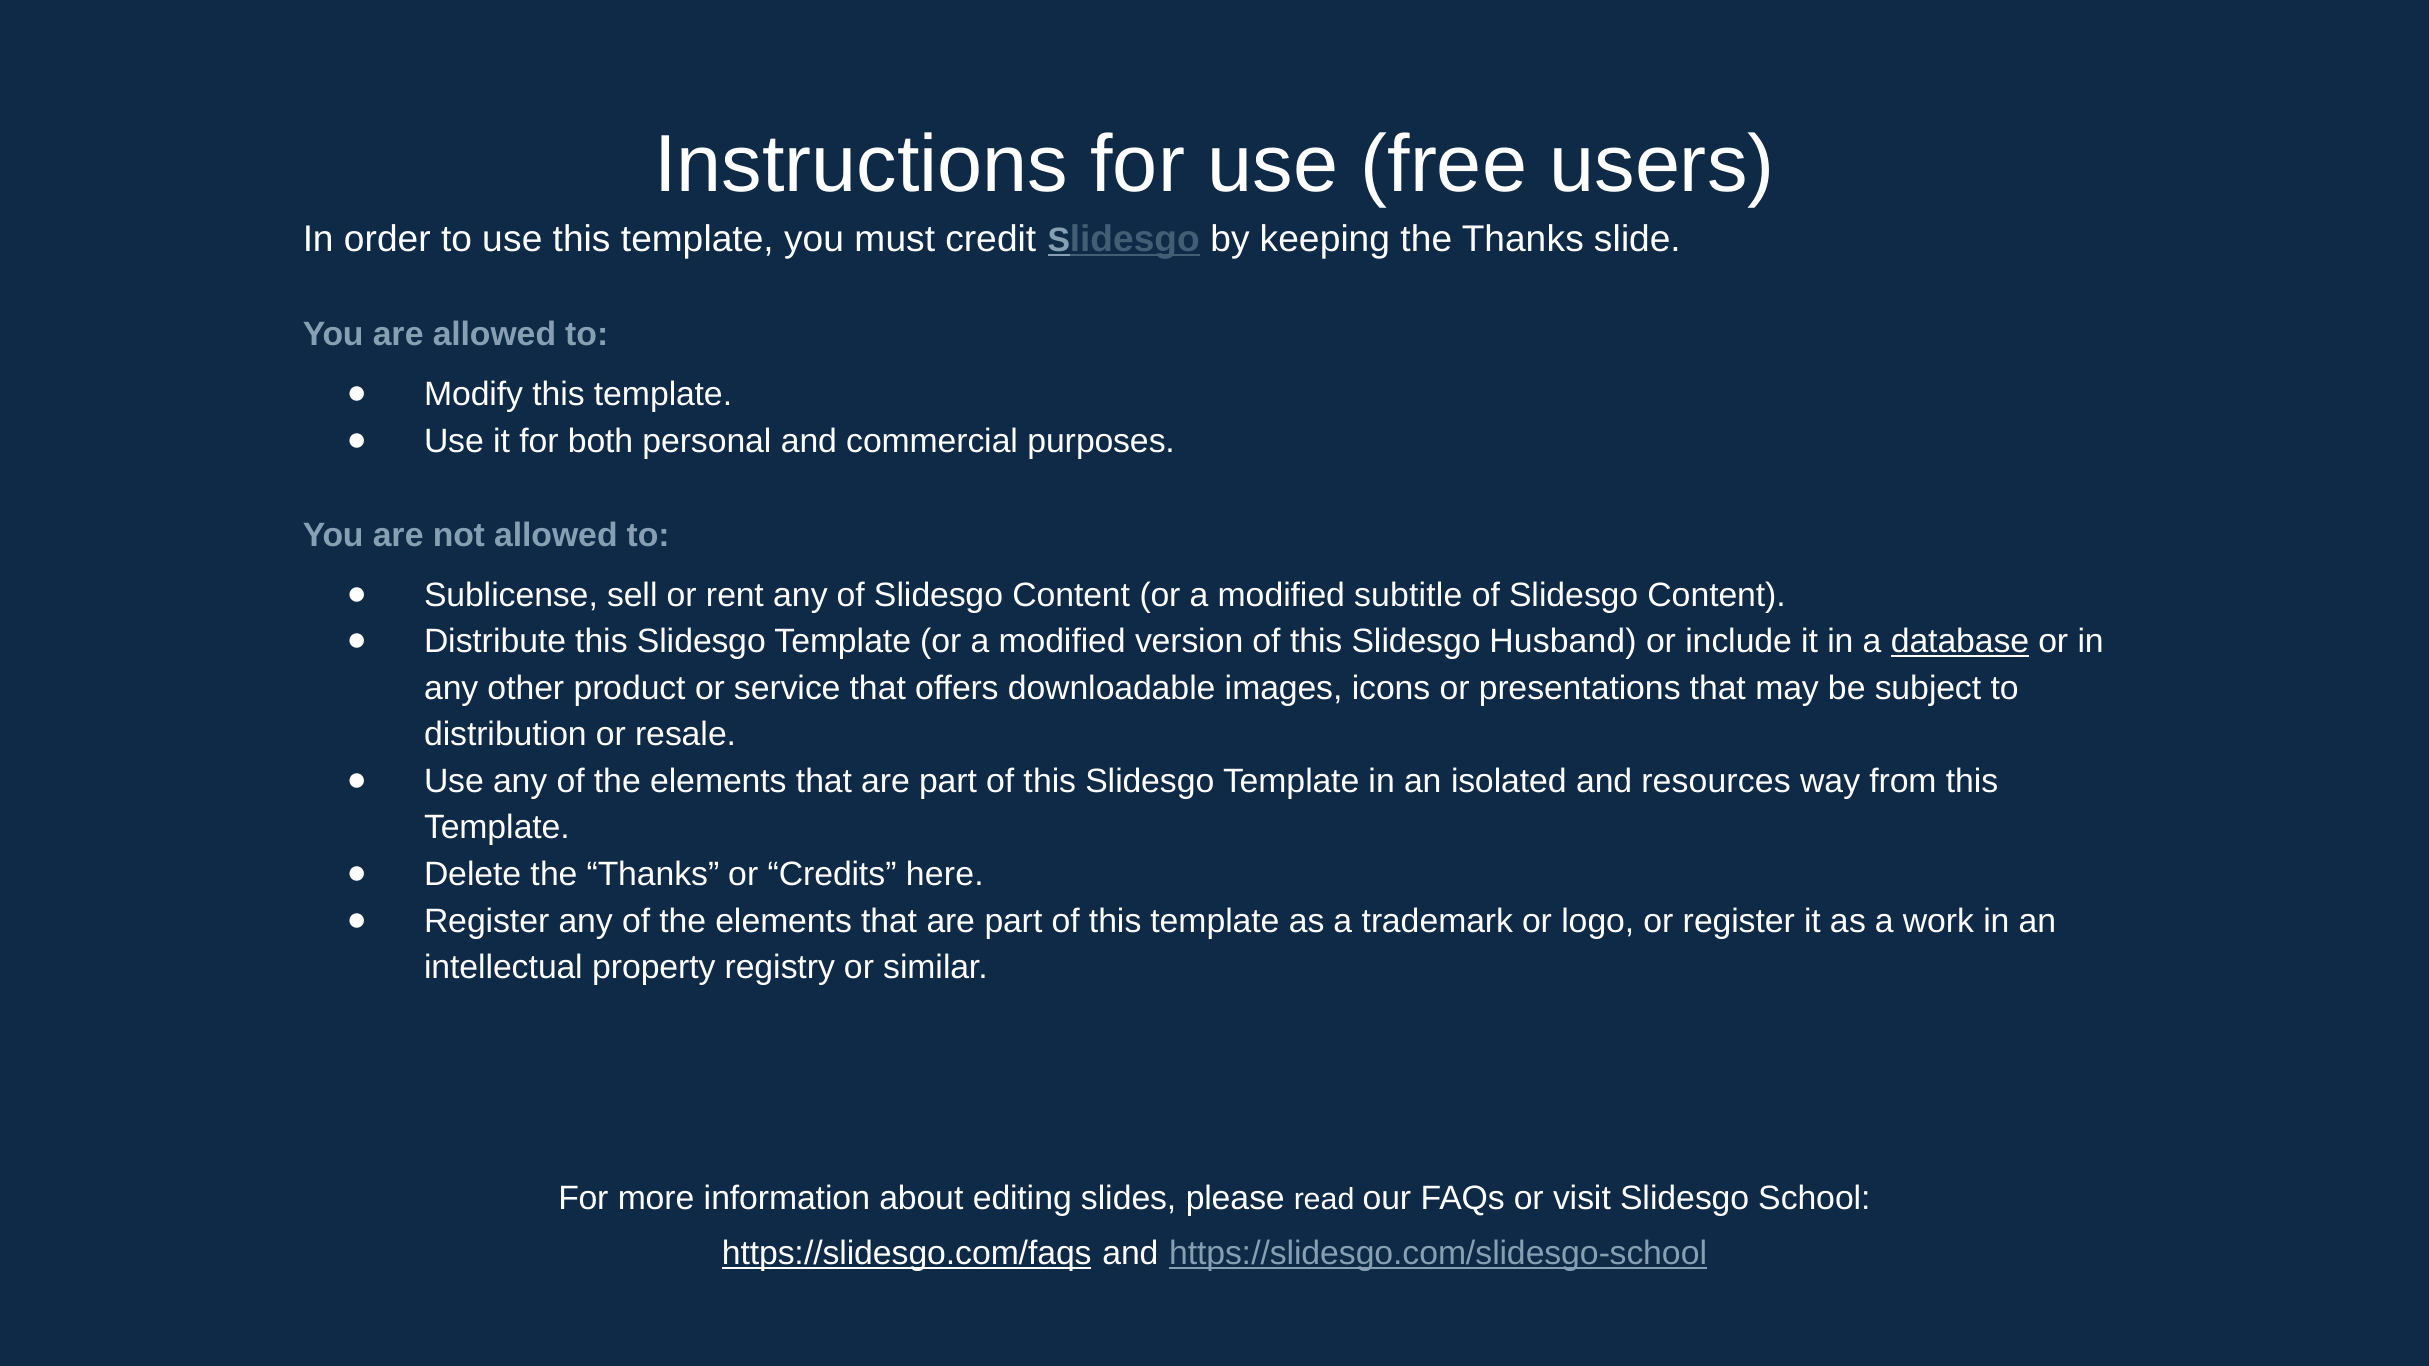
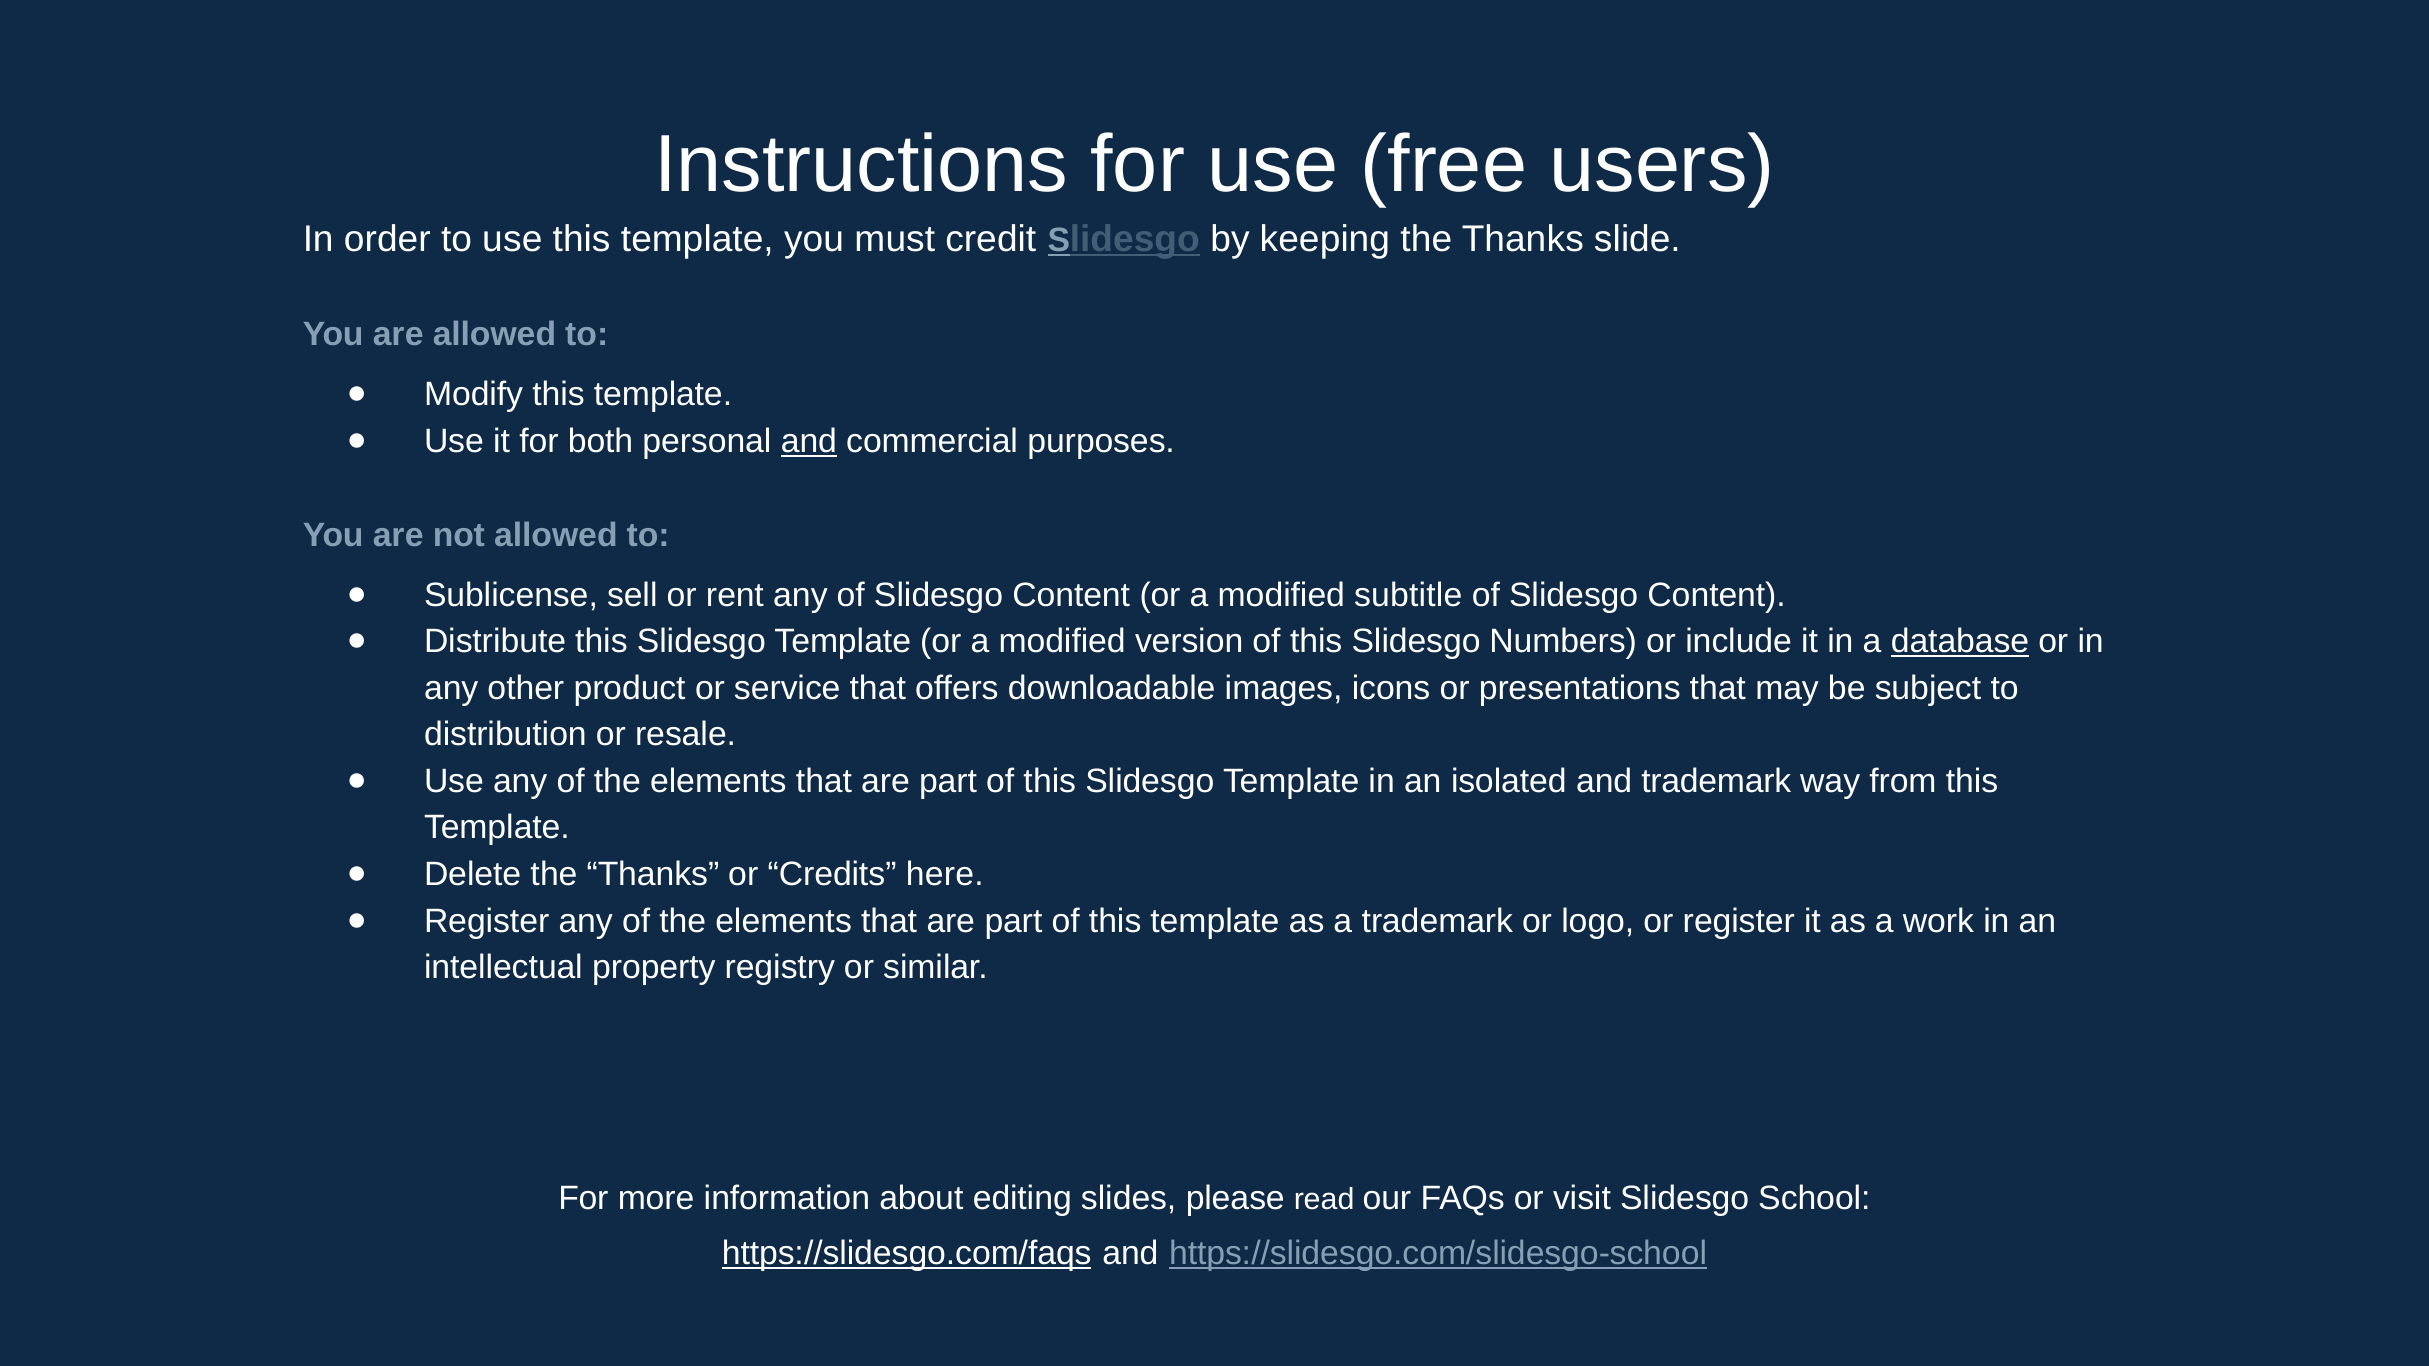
and underline: none -> present (809, 441)
Husband: Husband -> Numbers (1563, 642)
and resources: resources -> trademark (1716, 781)
